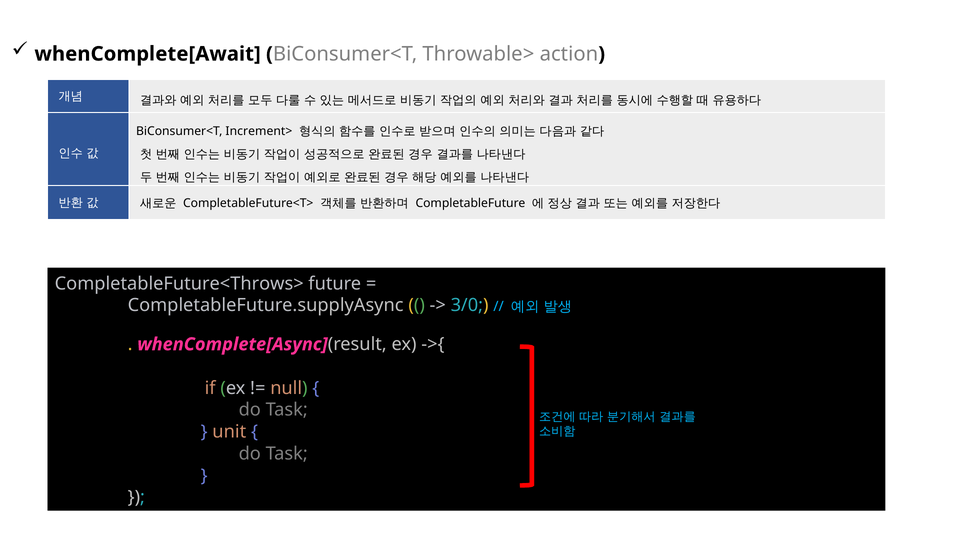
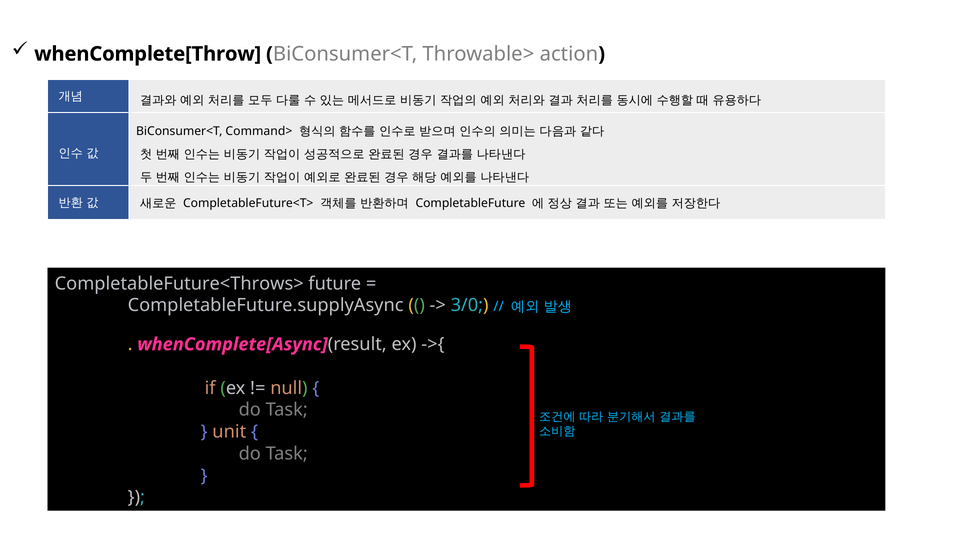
whenComplete[Await: whenComplete[Await -> whenComplete[Throw (148, 54)
Increment>: Increment> -> Command> (259, 131)
